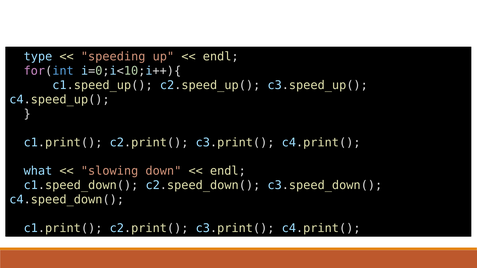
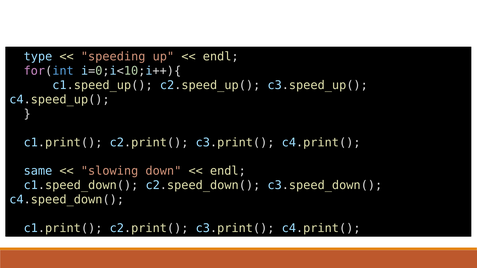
what: what -> same (38, 171)
